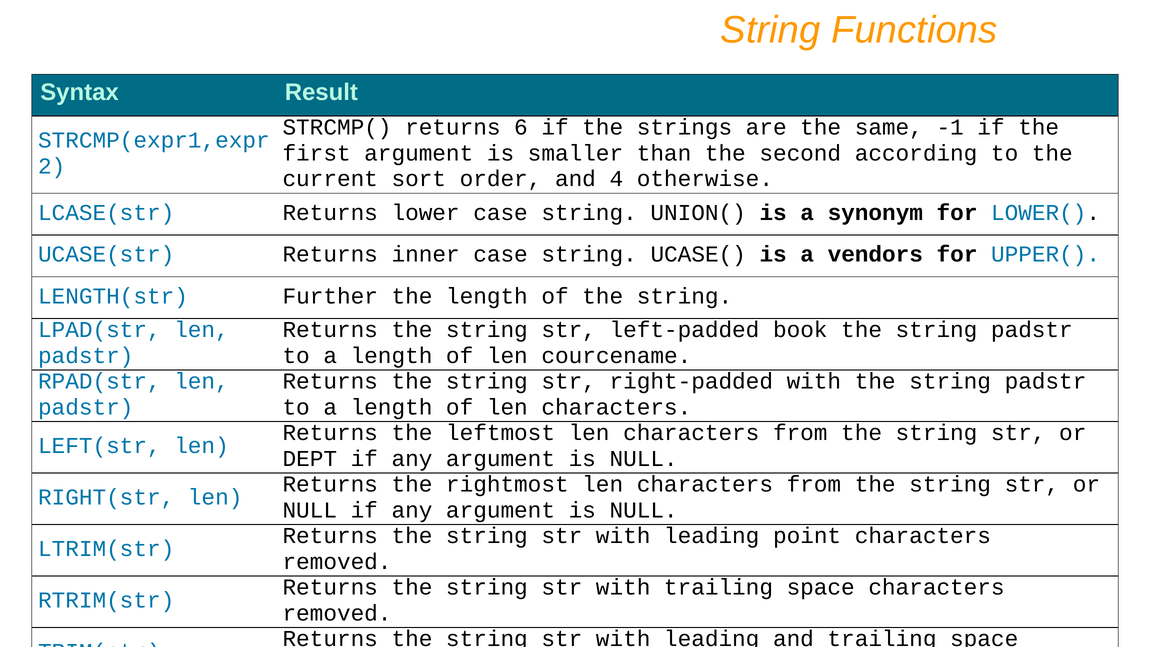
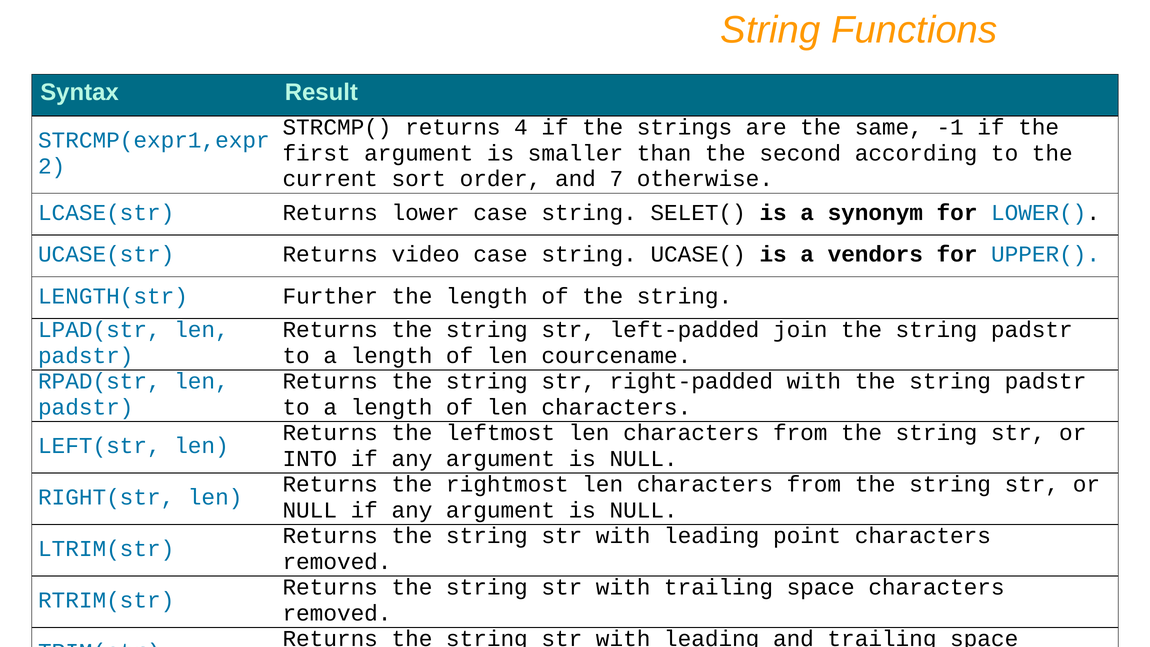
6: 6 -> 4 (521, 127)
4: 4 -> 7 (616, 179)
UNION(: UNION( -> SELET( (698, 213)
inner: inner -> video (426, 254)
book: book -> join (800, 330)
DEPT: DEPT -> INTO (310, 459)
